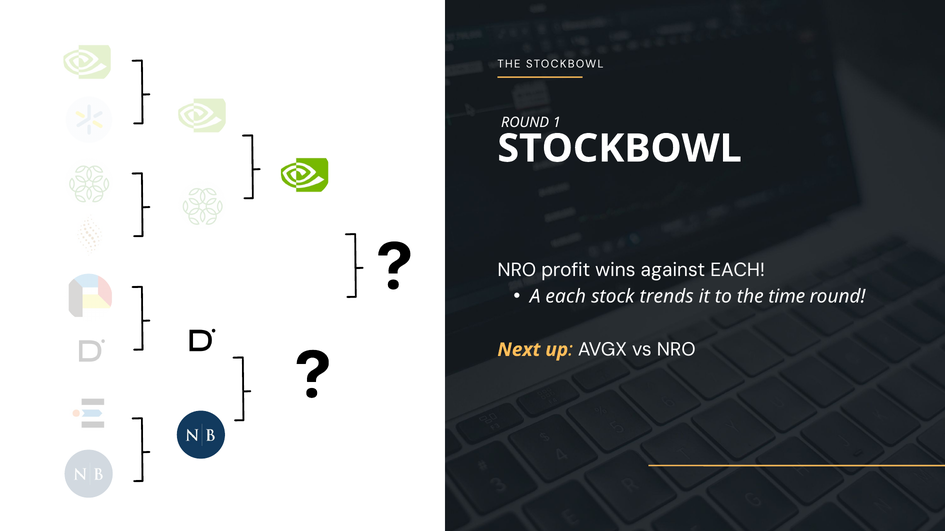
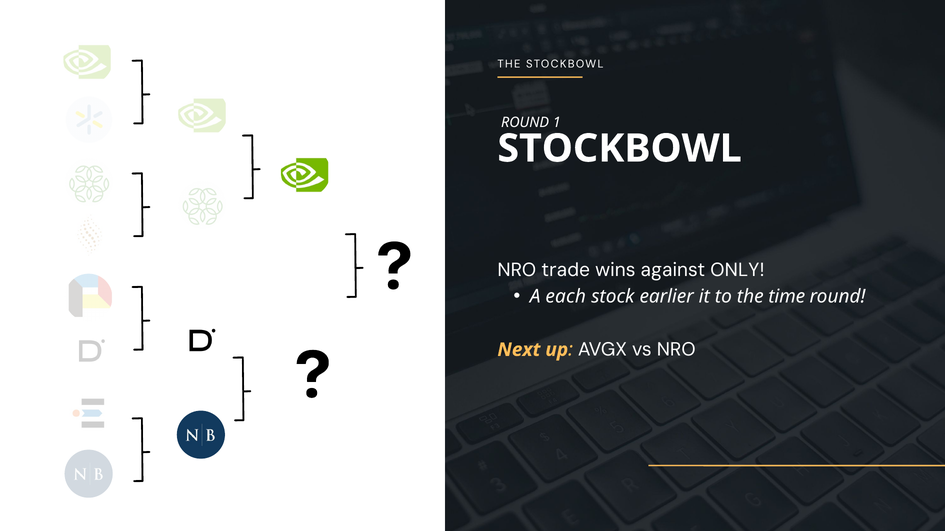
profit: profit -> trade (566, 270)
against EACH: EACH -> ONLY (737, 270)
trends: trends -> earlier (667, 297)
